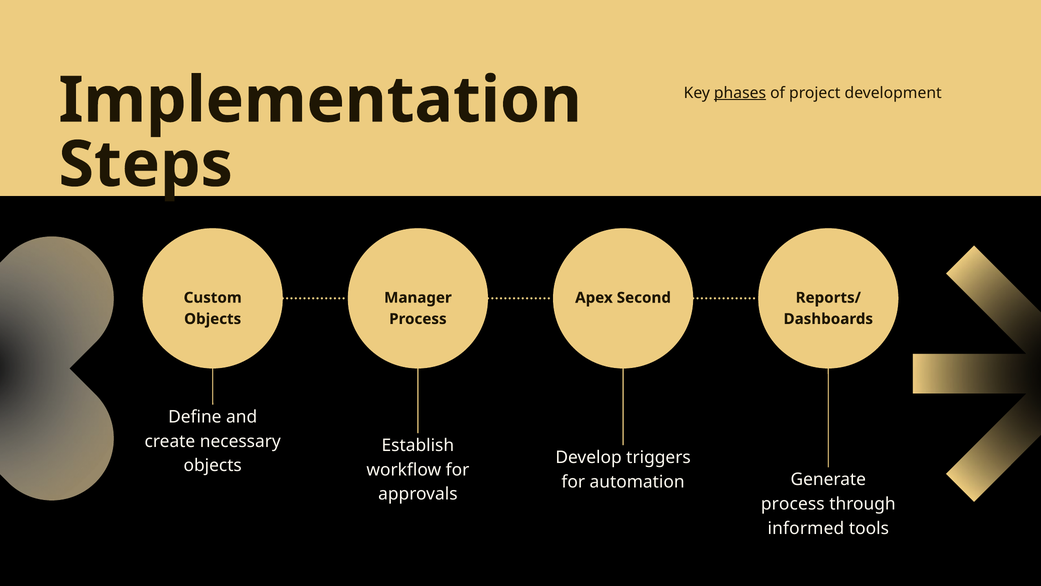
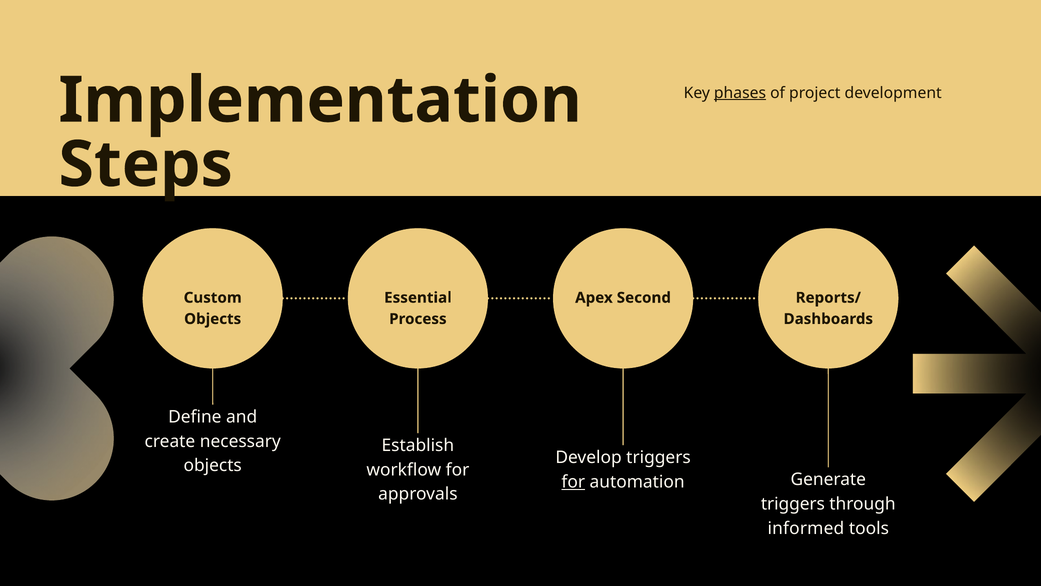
Manager: Manager -> Essential (418, 297)
for underline: none -> present (573, 482)
process: process -> triggers (793, 504)
